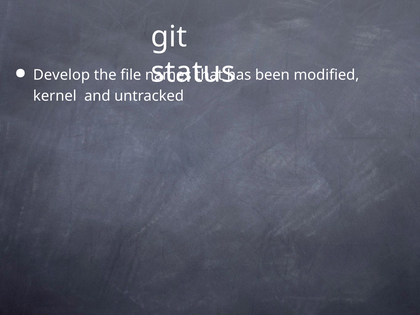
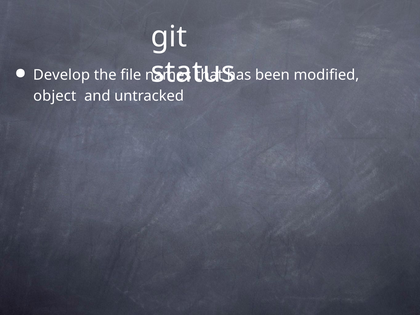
kernel: kernel -> object (55, 96)
